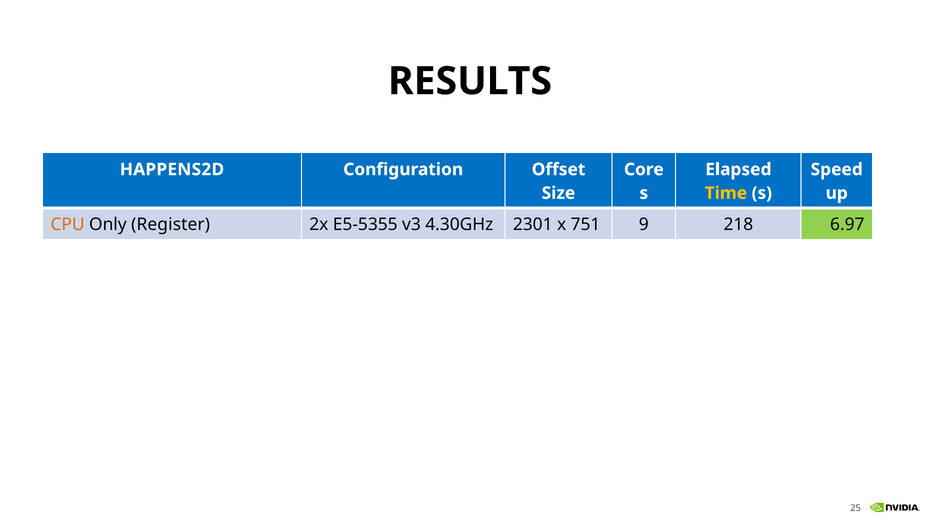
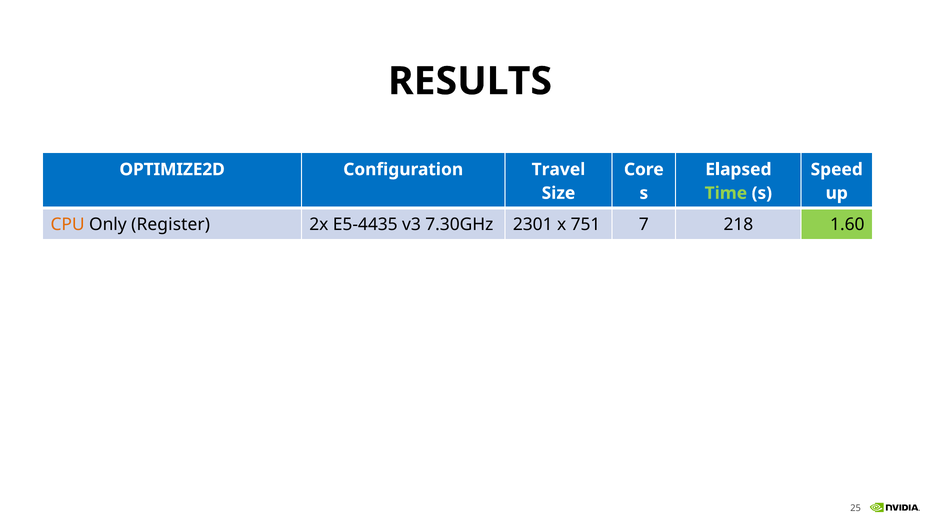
HAPPENS2D: HAPPENS2D -> OPTIMIZE2D (172, 169)
Offset: Offset -> Travel (559, 169)
Time colour: yellow -> light green (726, 193)
E5-5355: E5-5355 -> E5-4435 (365, 225)
4.30GHz: 4.30GHz -> 7.30GHz (459, 225)
9: 9 -> 7 (644, 225)
6.97: 6.97 -> 1.60 (847, 225)
